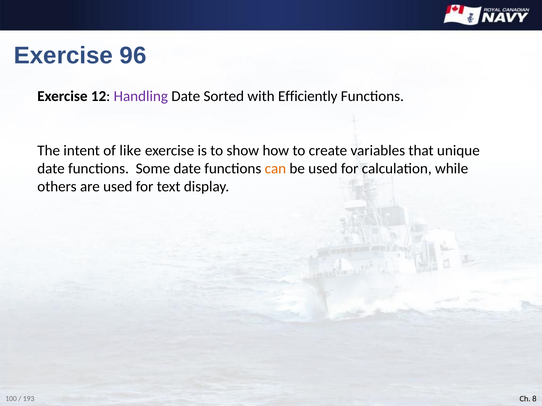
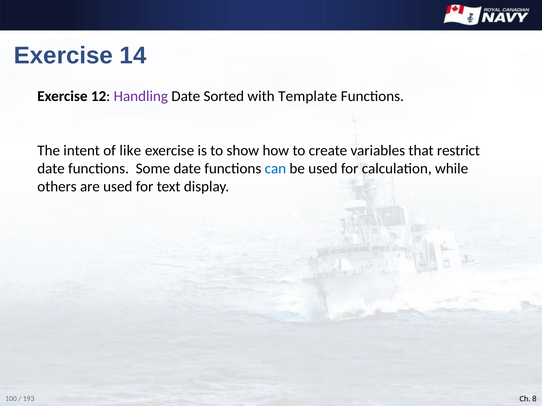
96: 96 -> 14 (133, 56)
Efficiently: Efficiently -> Template (308, 96)
unique: unique -> restrict (458, 151)
can colour: orange -> blue (275, 169)
